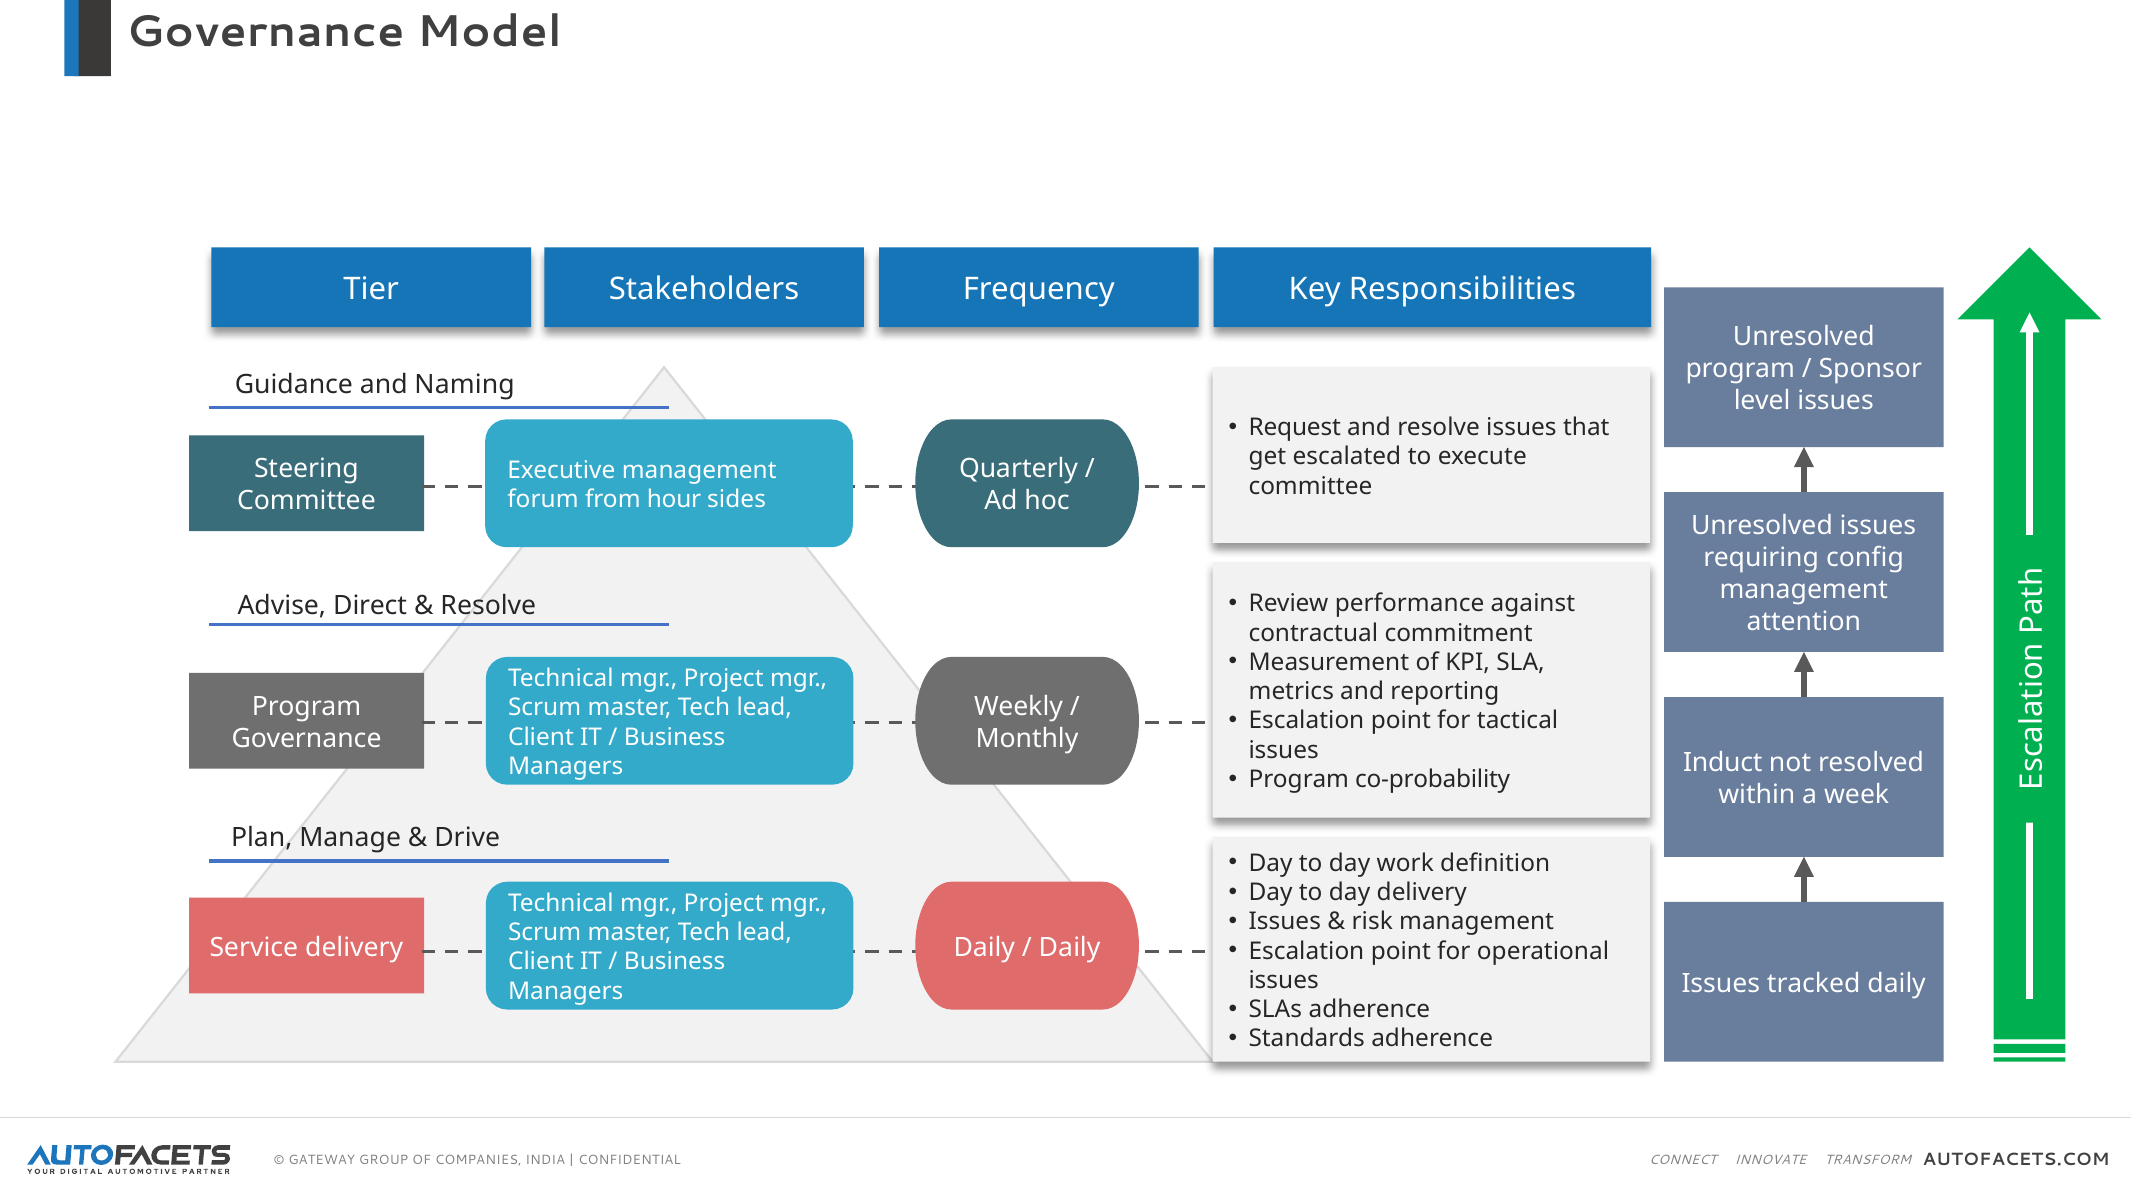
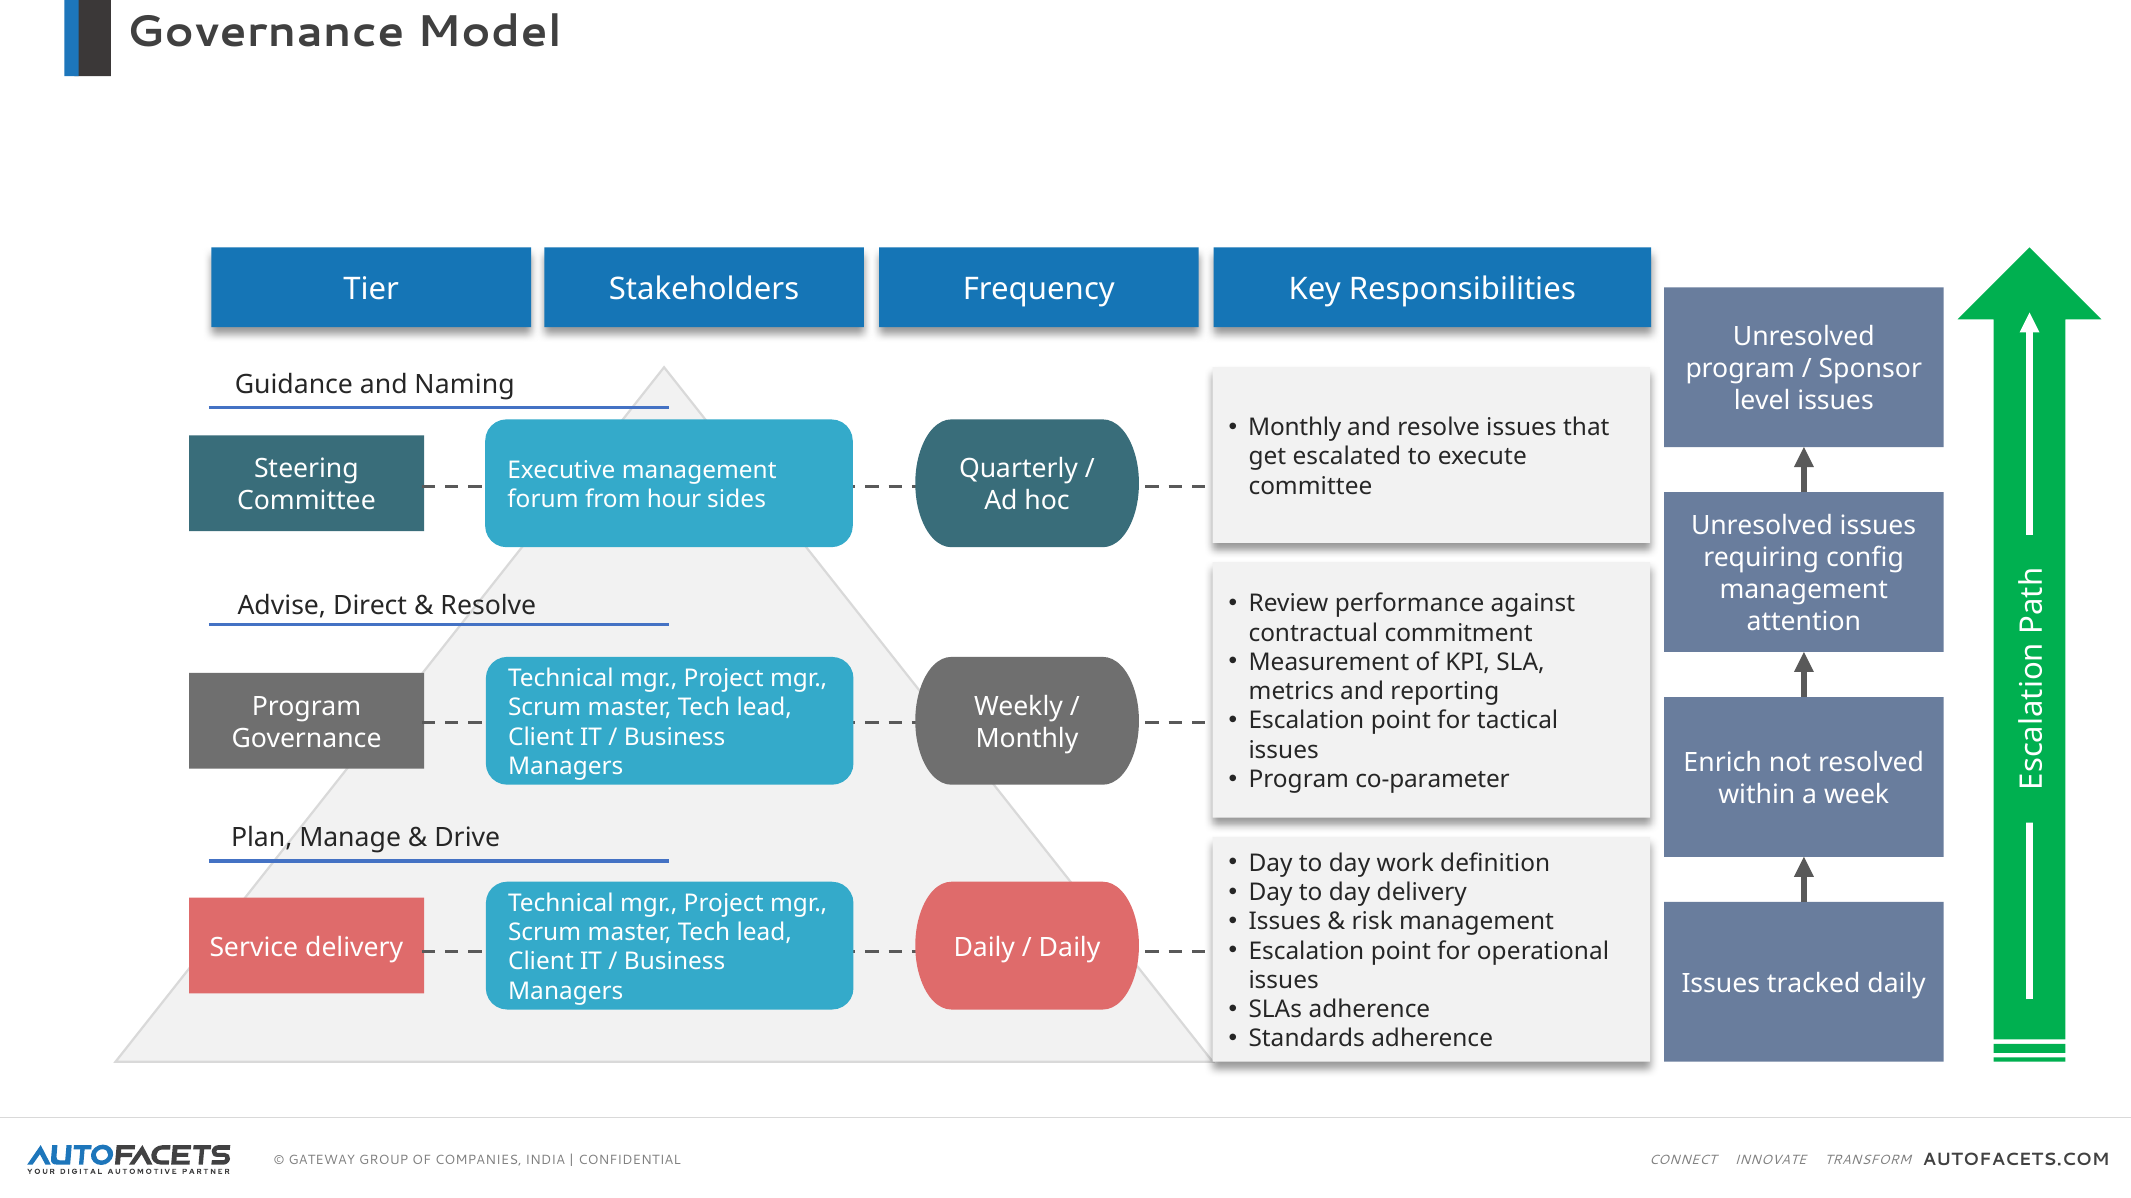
Request: Request -> Monthly (1295, 428)
Induct: Induct -> Enrich (1723, 763)
co-probability: co-probability -> co-parameter (1433, 780)
